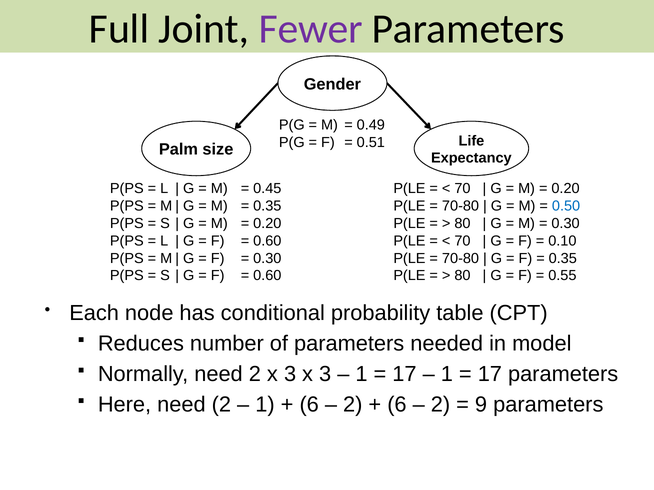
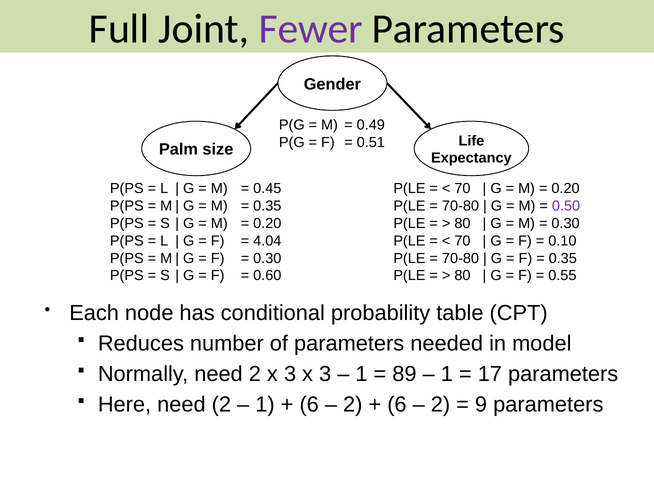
0.50 colour: blue -> purple (566, 206)
0.60: 0.60 -> 4.04 (267, 241)
17: 17 -> 89 (404, 374)
